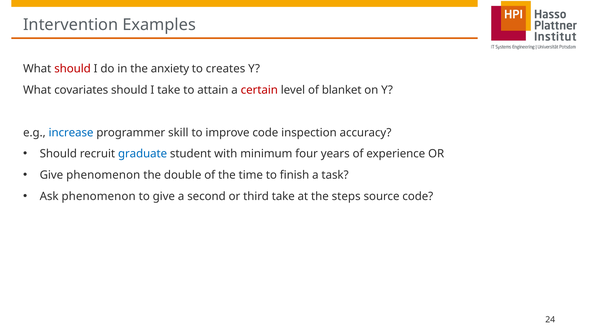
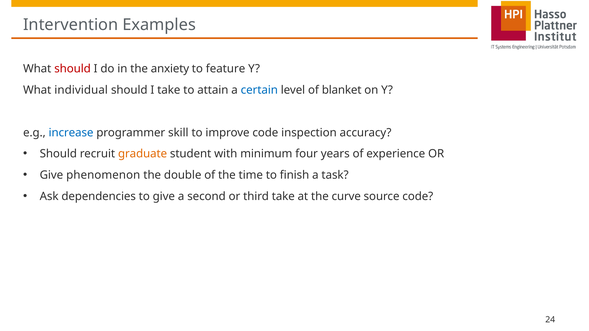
creates: creates -> feature (226, 69)
covariates: covariates -> individual (81, 90)
certain colour: red -> blue (259, 90)
graduate colour: blue -> orange (143, 154)
Ask phenomenon: phenomenon -> dependencies (99, 197)
steps: steps -> curve (346, 197)
